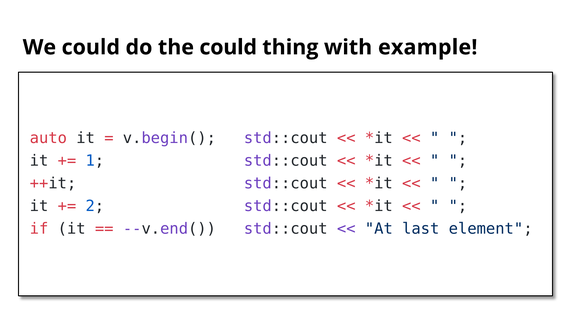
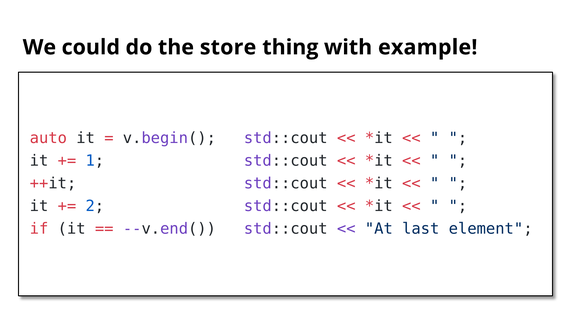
the could: could -> store (228, 47)
